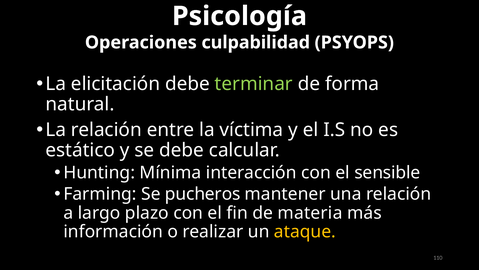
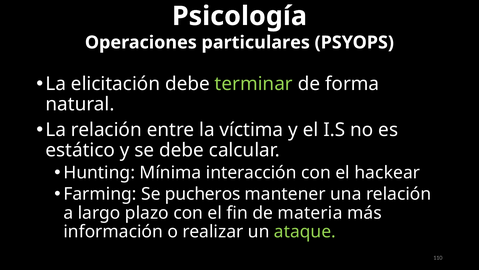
culpabilidad: culpabilidad -> particulares (256, 42)
sensible: sensible -> hackear (387, 172)
ataque colour: yellow -> light green (305, 231)
